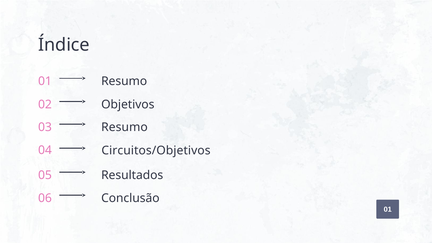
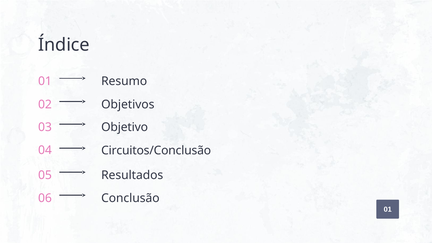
03 Resumo: Resumo -> Objetivo (125, 127)
Circuitos/Objetivos: Circuitos/Objetivos -> Circuitos/Conclusão (156, 150)
